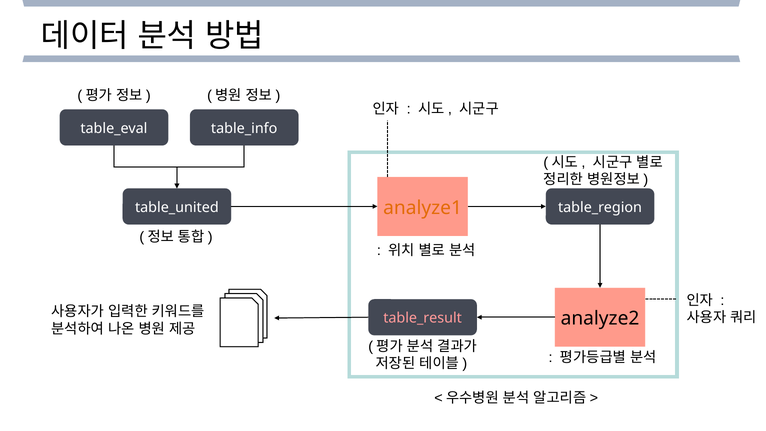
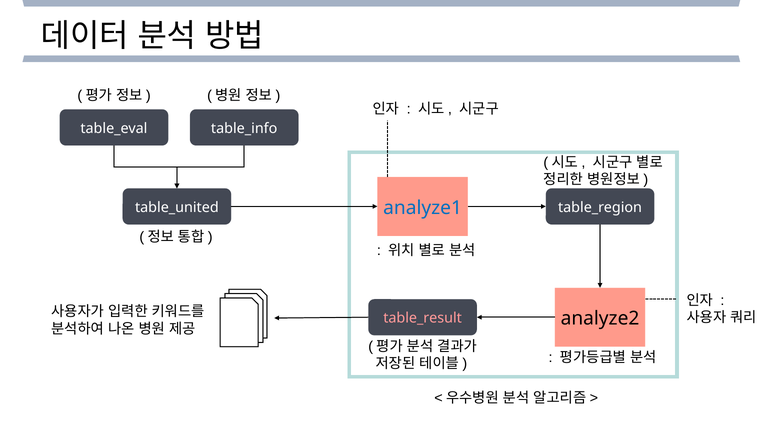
analyze1 colour: orange -> blue (423, 208)
